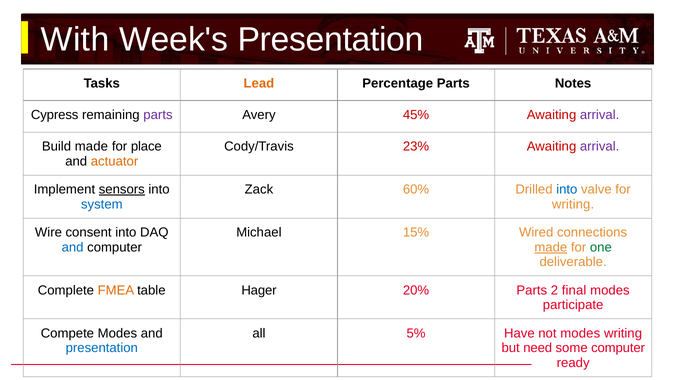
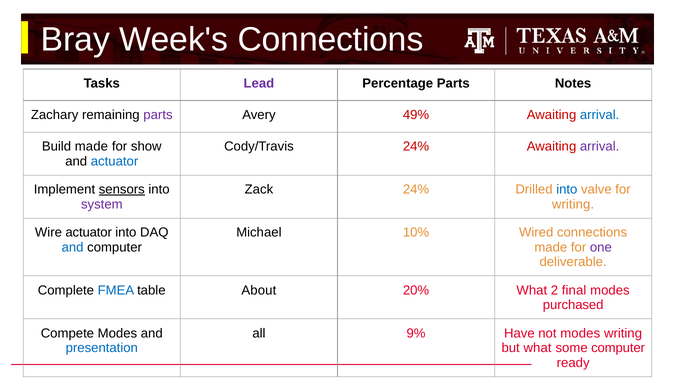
With: With -> Bray (75, 40)
Week's Presentation: Presentation -> Connections (331, 40)
Lead colour: orange -> purple (259, 83)
Cypress: Cypress -> Zachary (55, 115)
45%: 45% -> 49% (416, 115)
arrival colour: purple -> blue (600, 115)
place: place -> show (146, 146)
Cody/Travis 23%: 23% -> 24% (416, 146)
actuator colour: orange -> blue (115, 161)
Zack 60%: 60% -> 24% (416, 189)
system colour: blue -> purple (102, 204)
Wire consent: consent -> actuator (89, 232)
15%: 15% -> 10% (416, 232)
made underline: present -> none (551, 247)
one colour: green -> purple (601, 247)
FMEA colour: orange -> blue (116, 290)
Hager: Hager -> About (259, 290)
20% Parts: Parts -> What (532, 290)
participate: participate -> purchased (573, 305)
5%: 5% -> 9% (416, 333)
but need: need -> what (538, 348)
